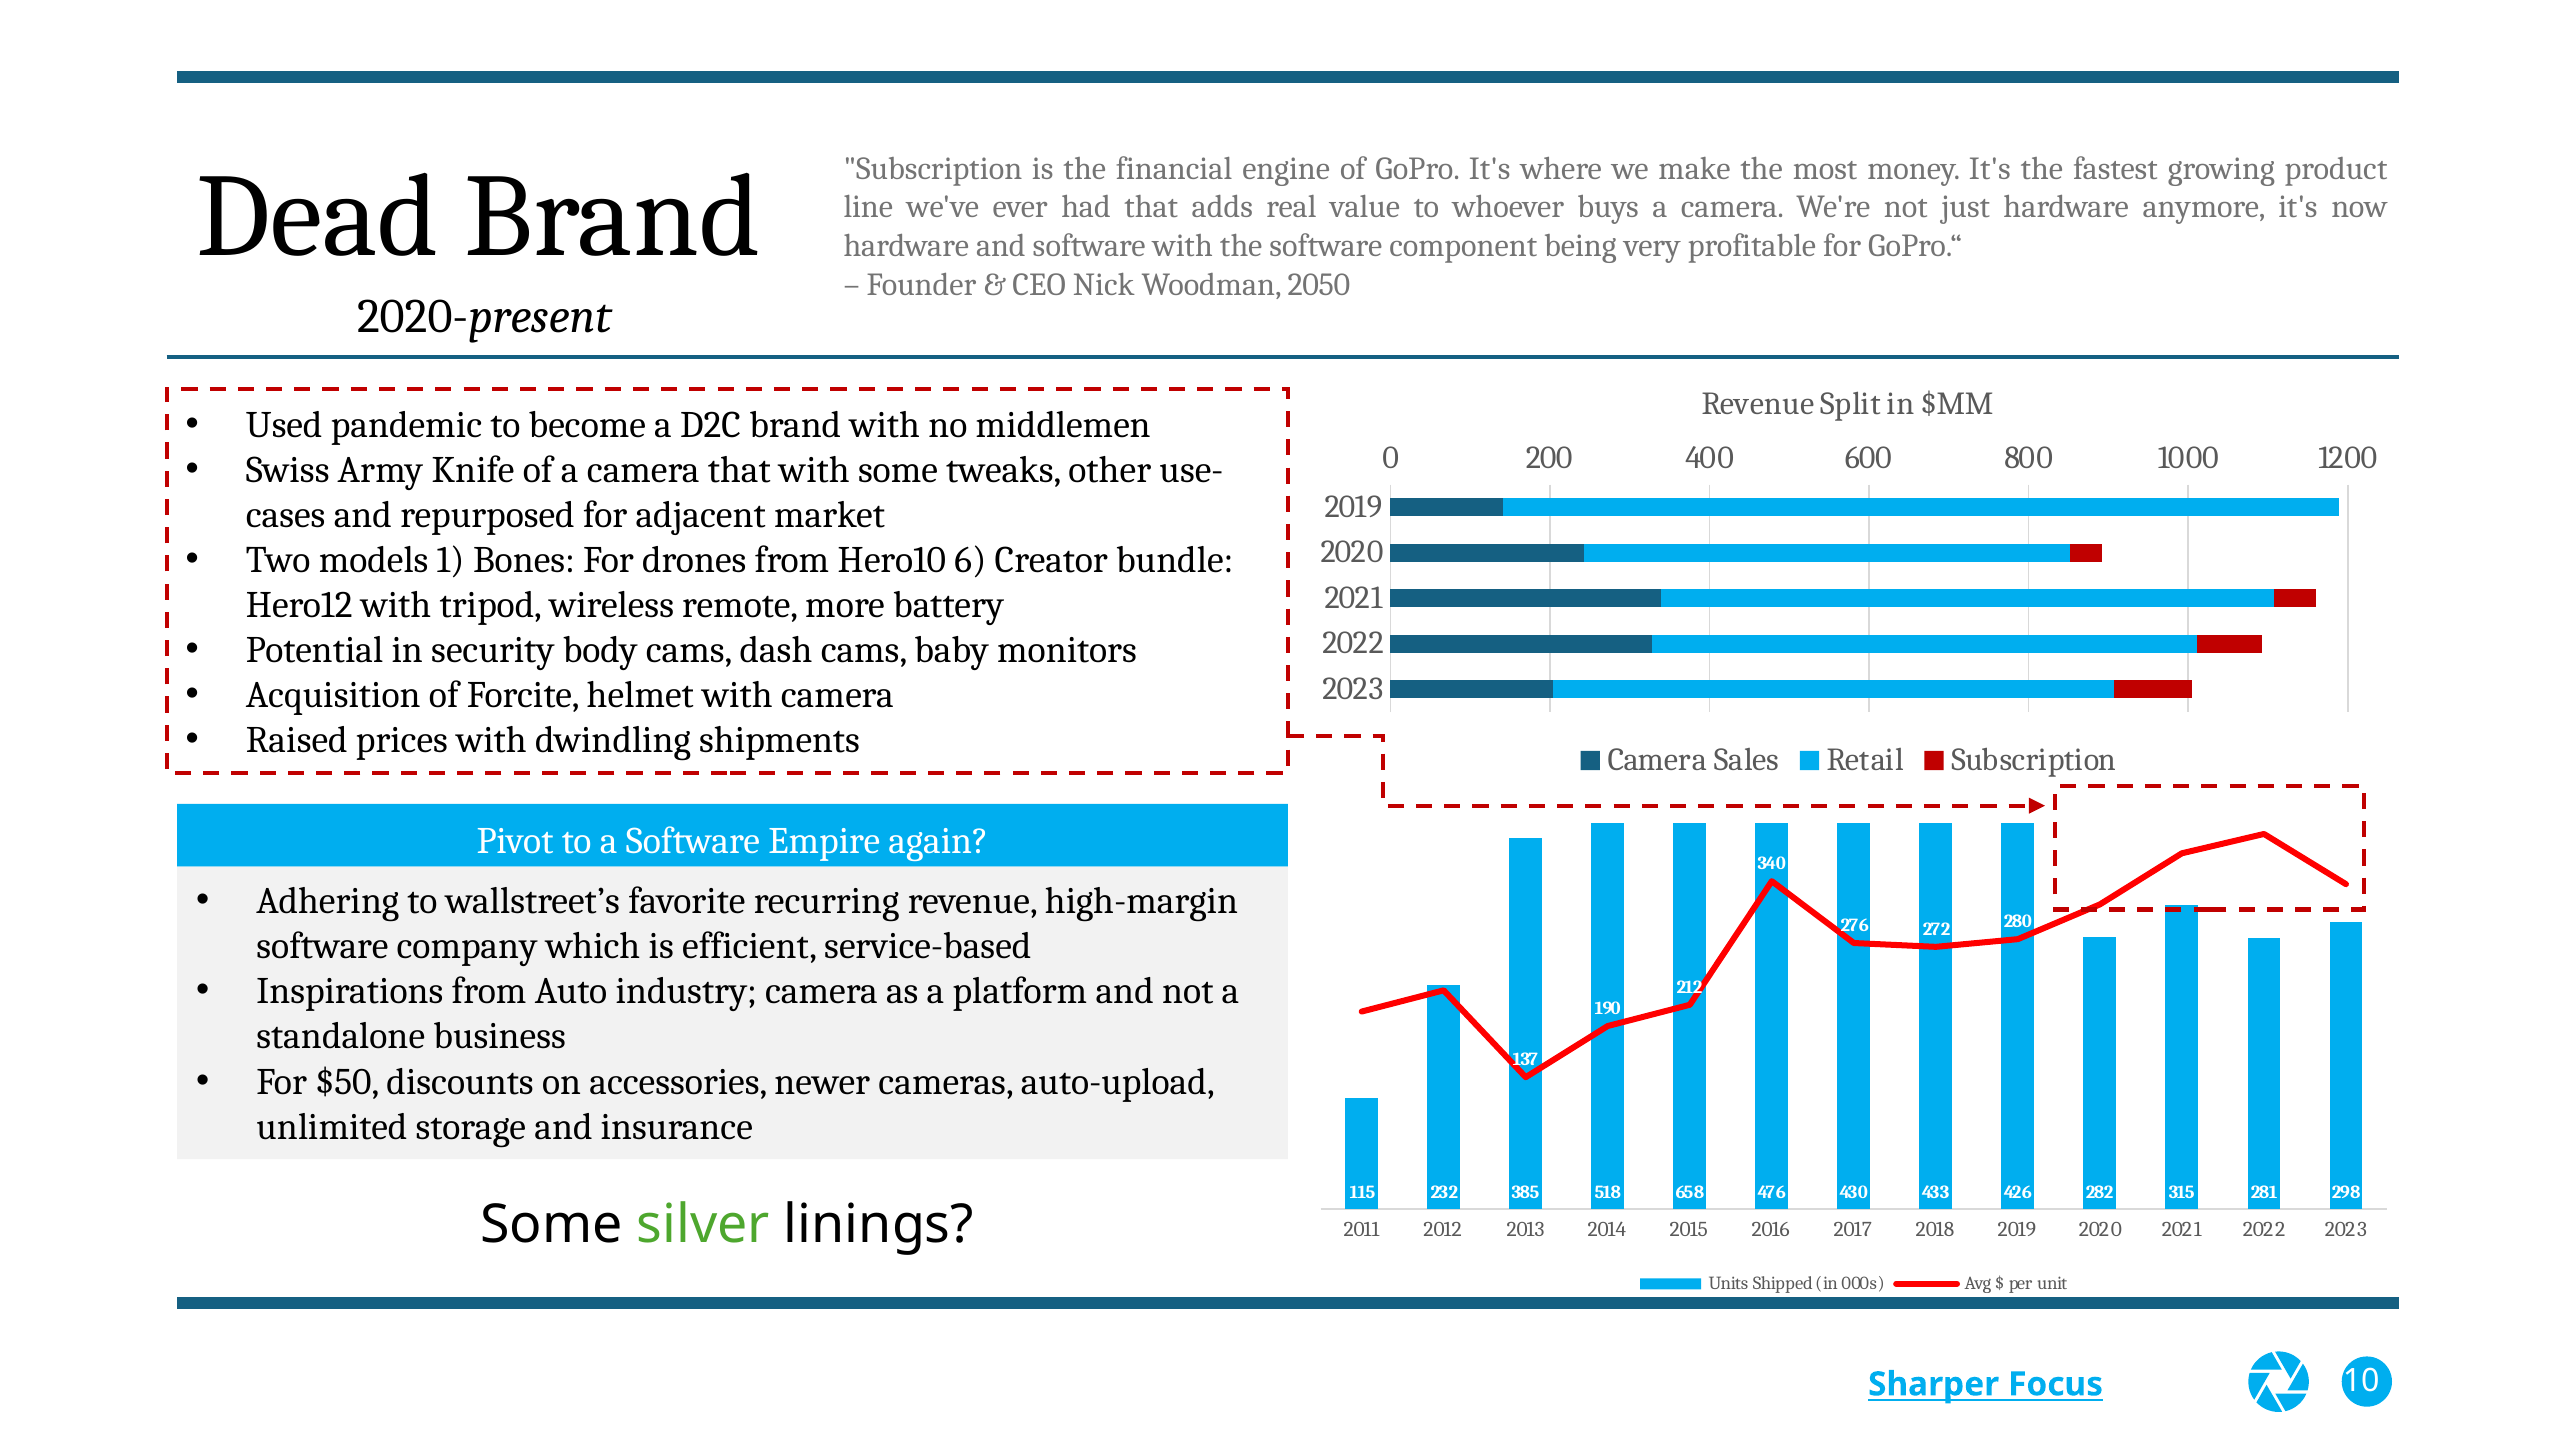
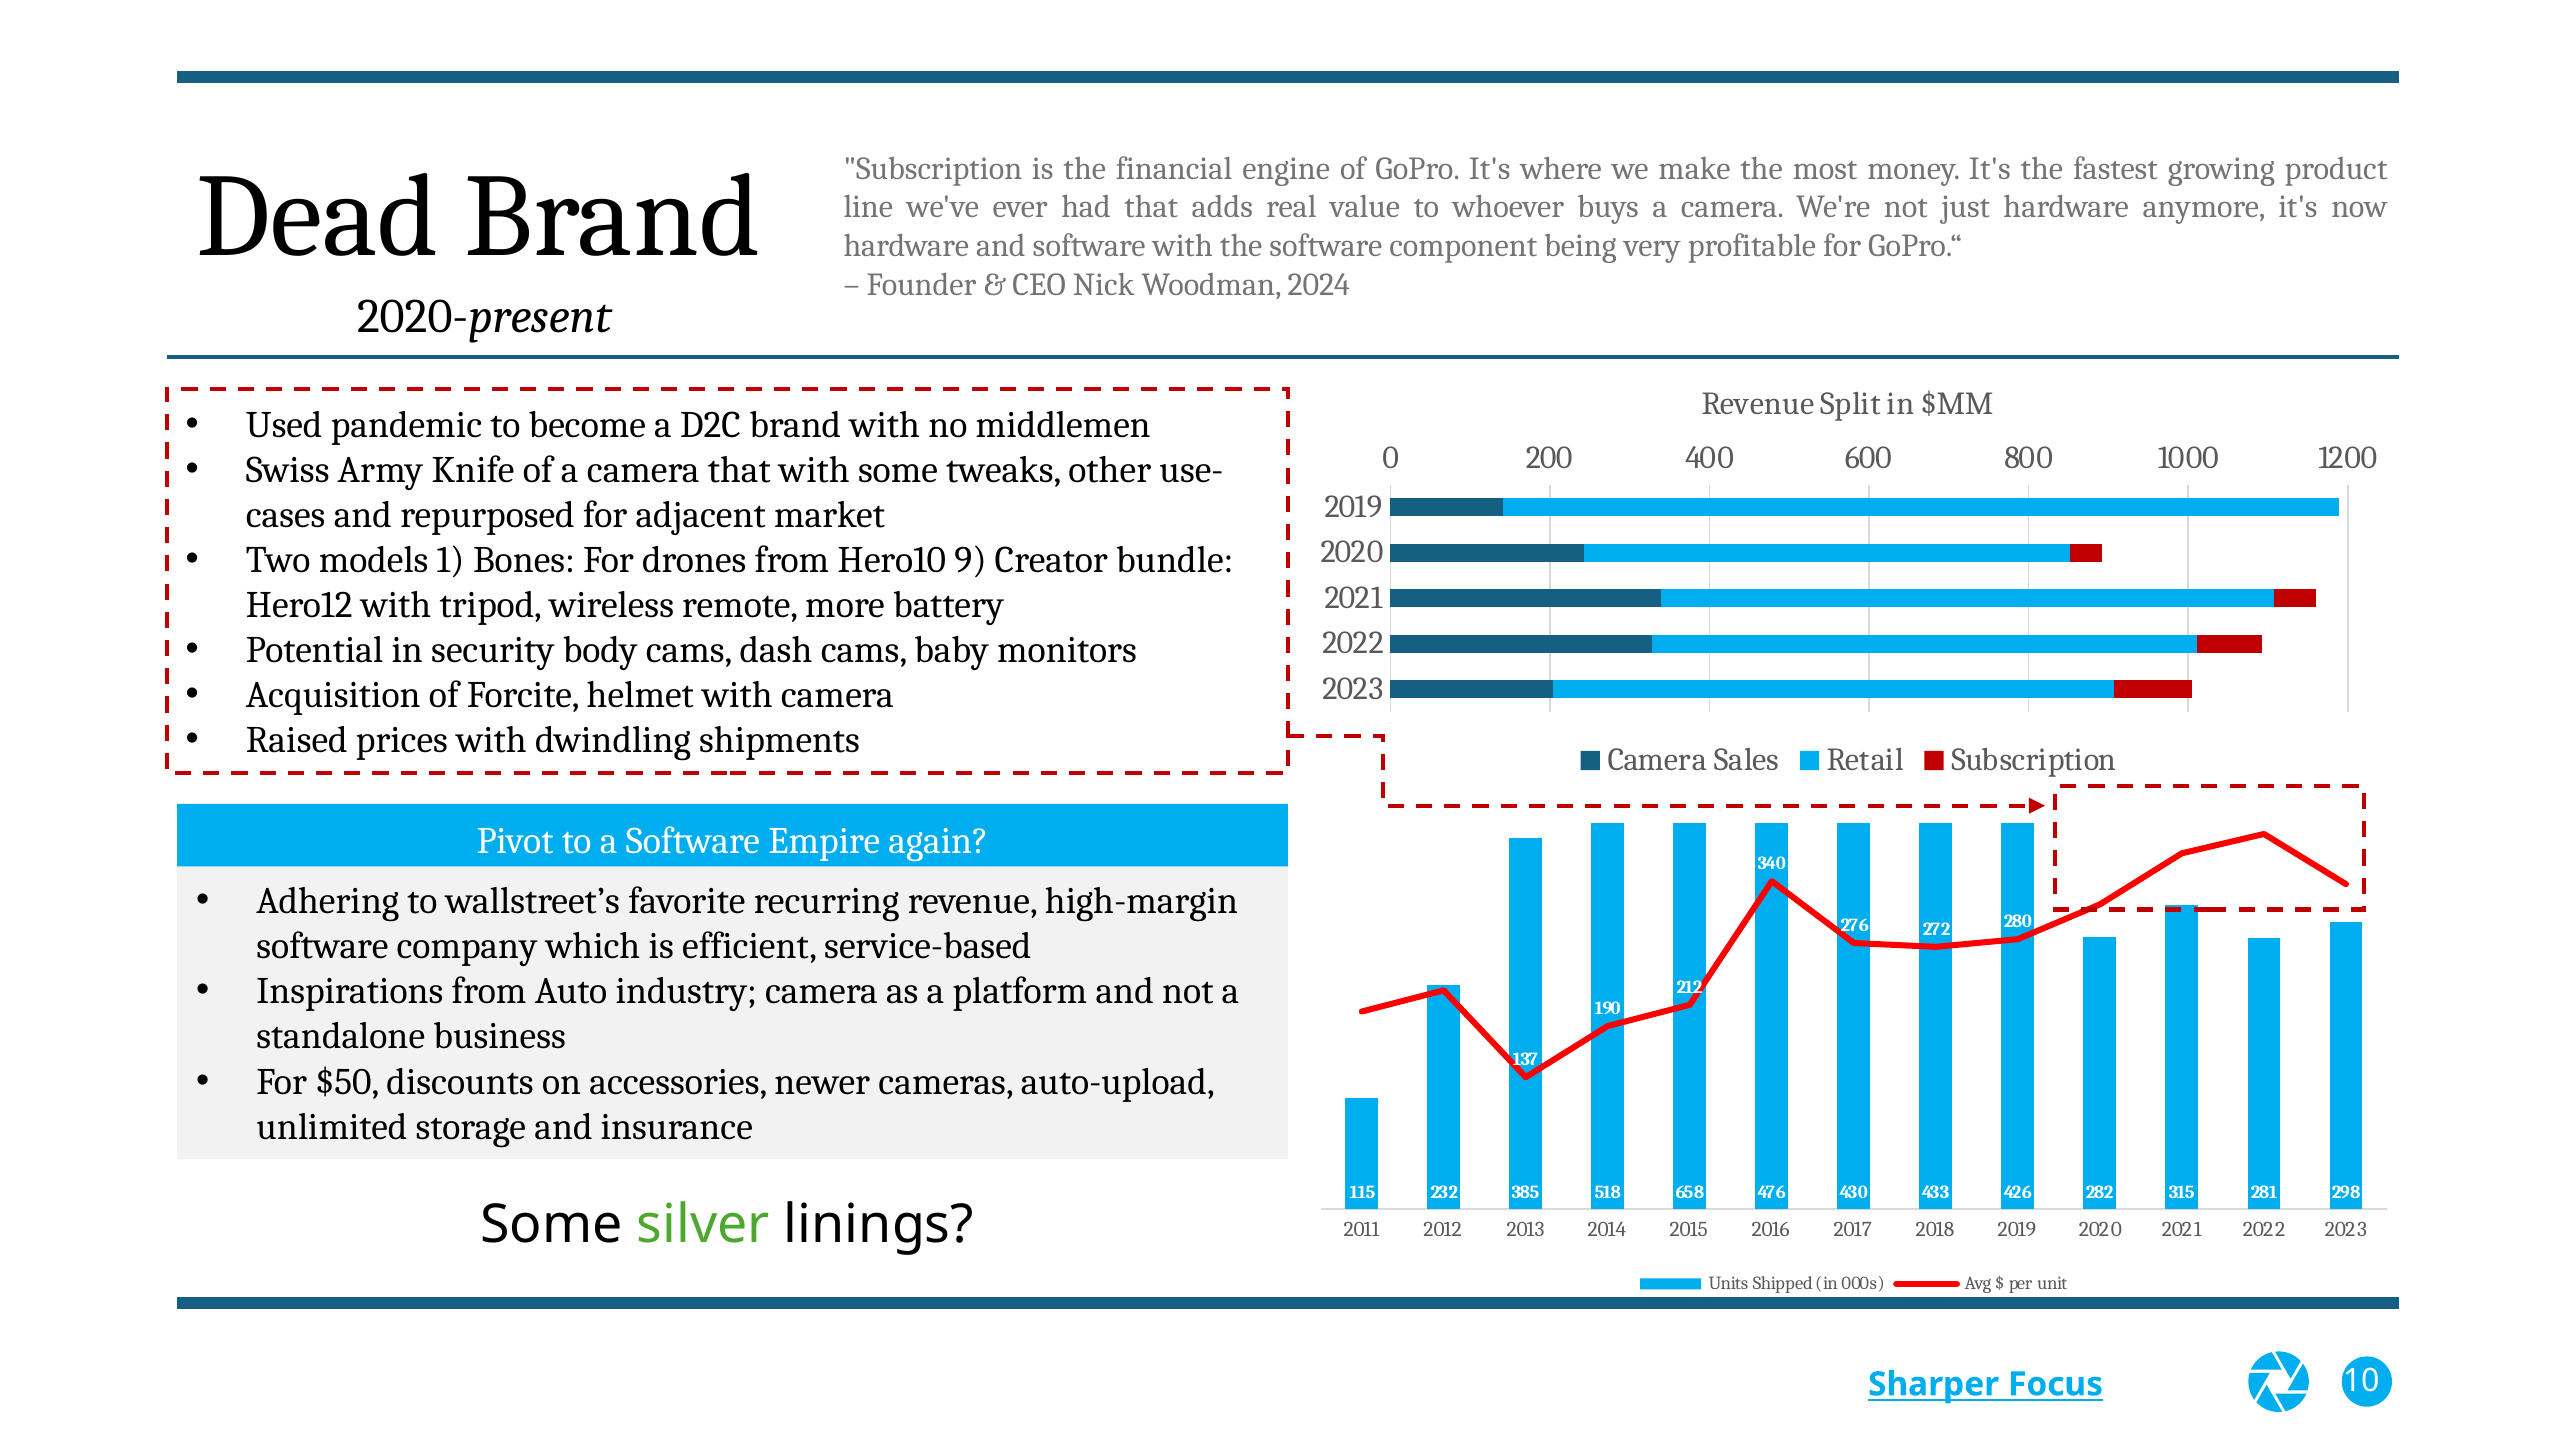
2050: 2050 -> 2024 (1319, 285)
6: 6 -> 9 (971, 560)
